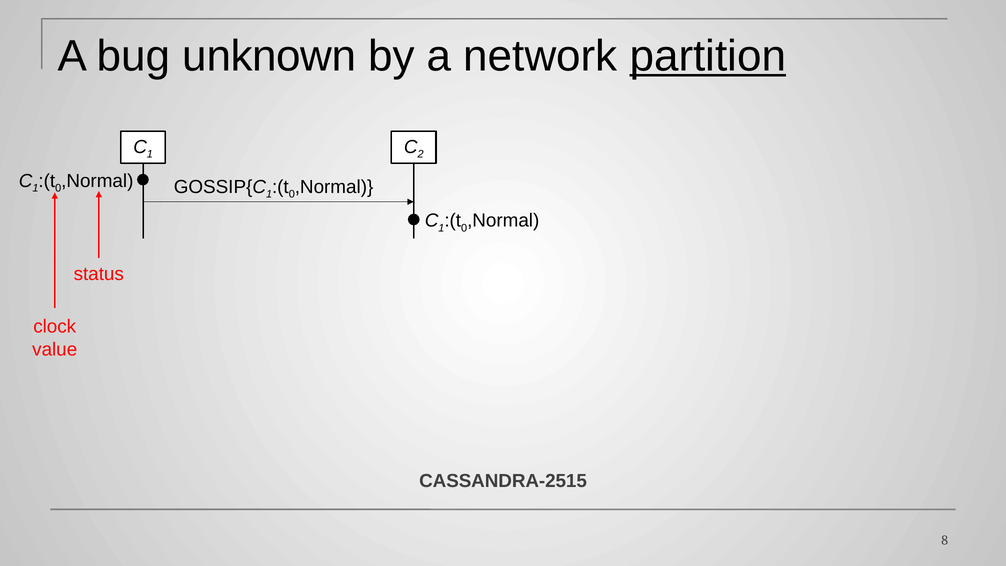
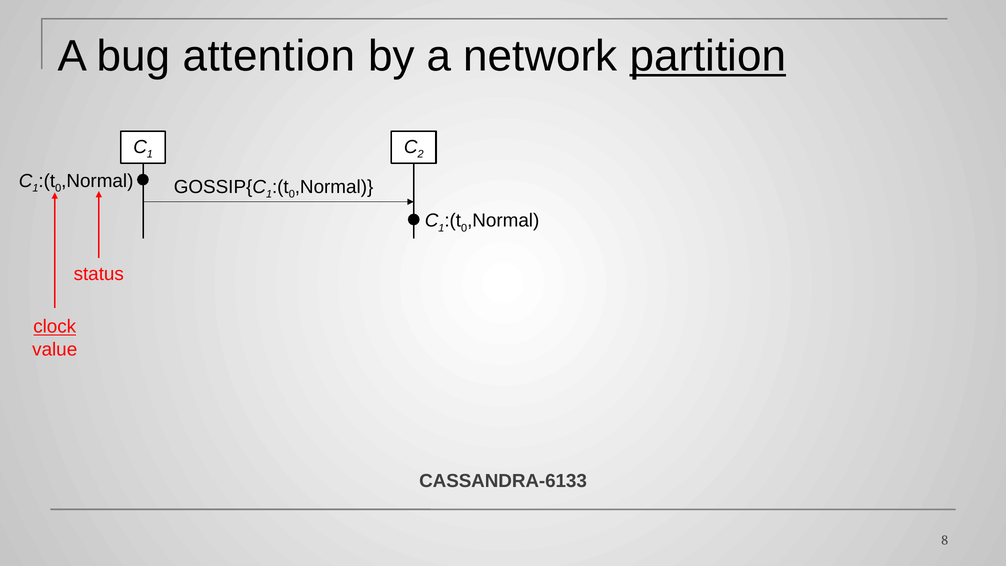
unknown: unknown -> attention (269, 56)
clock underline: none -> present (55, 327)
CASSANDRA-2515: CASSANDRA-2515 -> CASSANDRA-6133 (503, 481)
